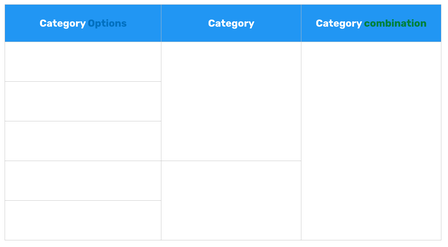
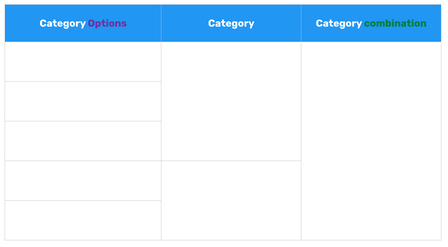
Options colour: blue -> purple (107, 23)
